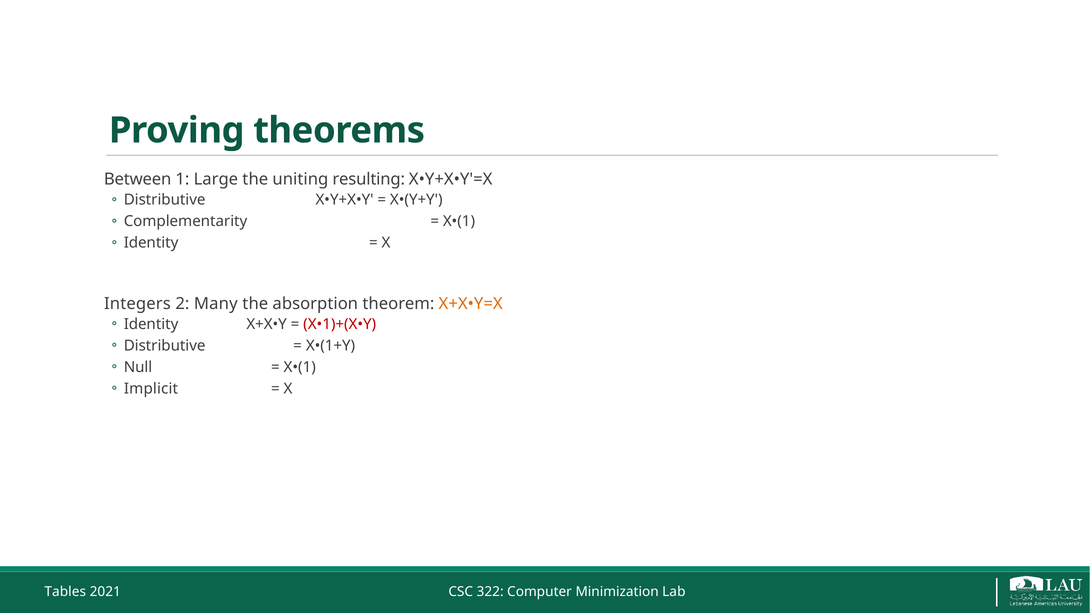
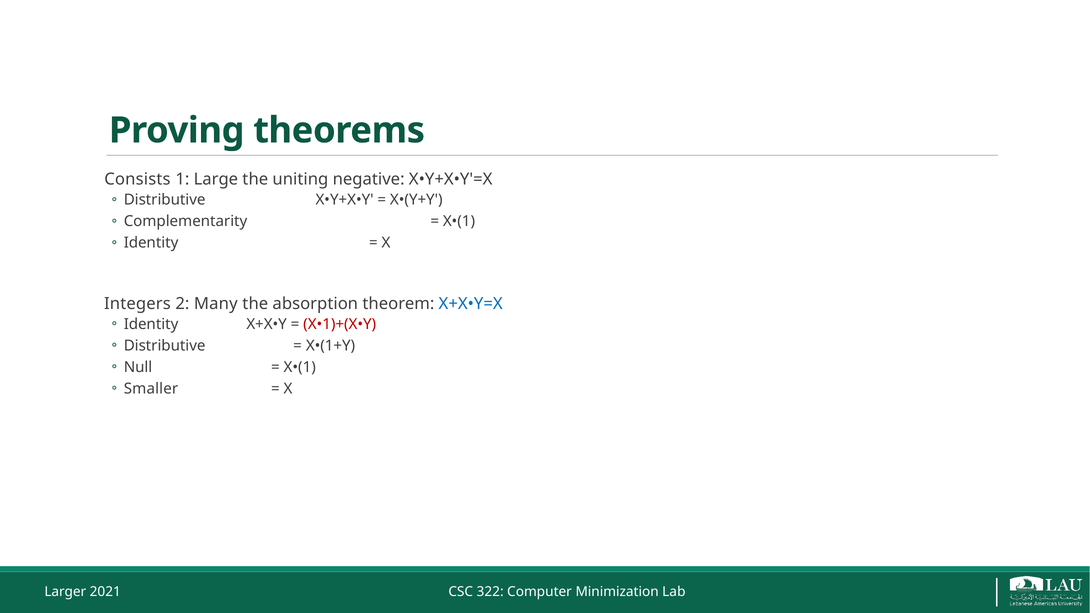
Between: Between -> Consists (137, 179)
resulting: resulting -> negative (369, 179)
X+X•Y=X colour: orange -> blue (471, 304)
Implicit: Implicit -> Smaller (151, 389)
Tables: Tables -> Larger (65, 592)
